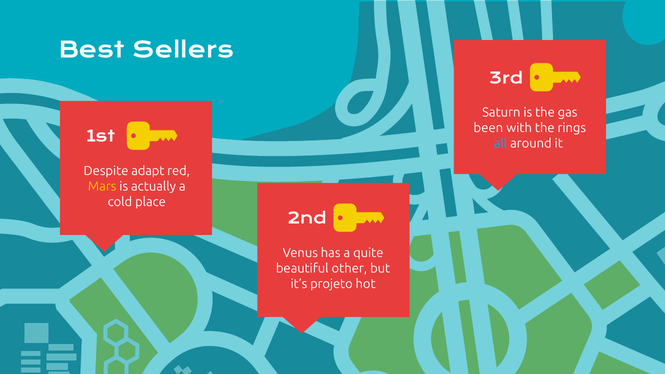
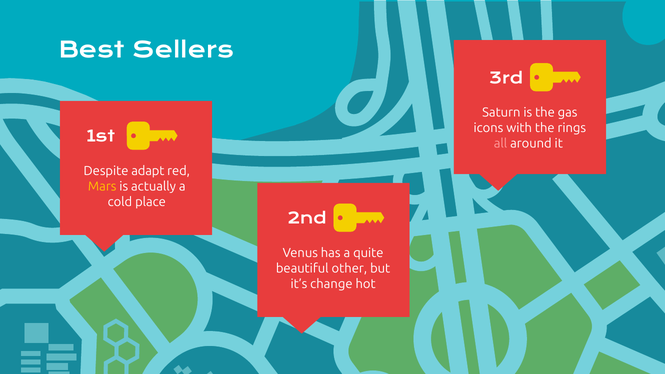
been: been -> icons (488, 128)
all colour: light blue -> pink (501, 143)
projeto: projeto -> change (331, 284)
